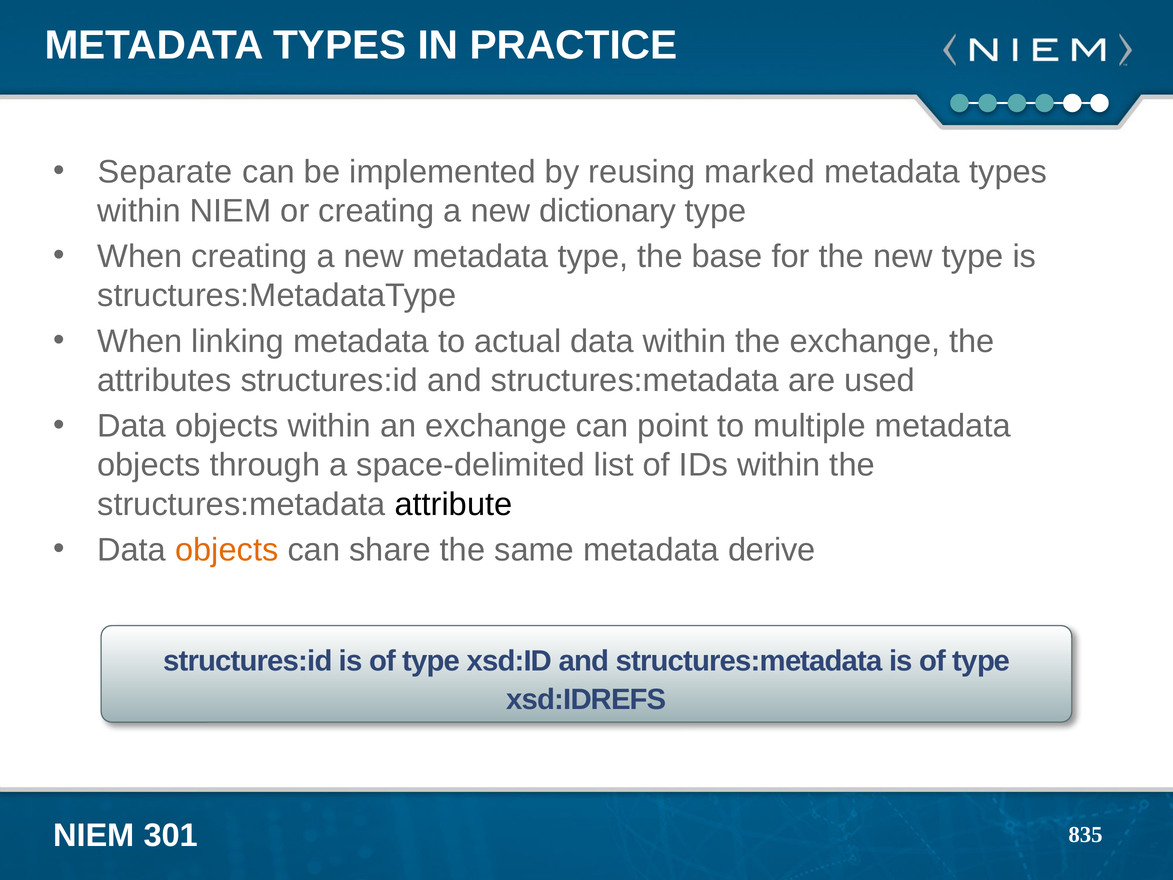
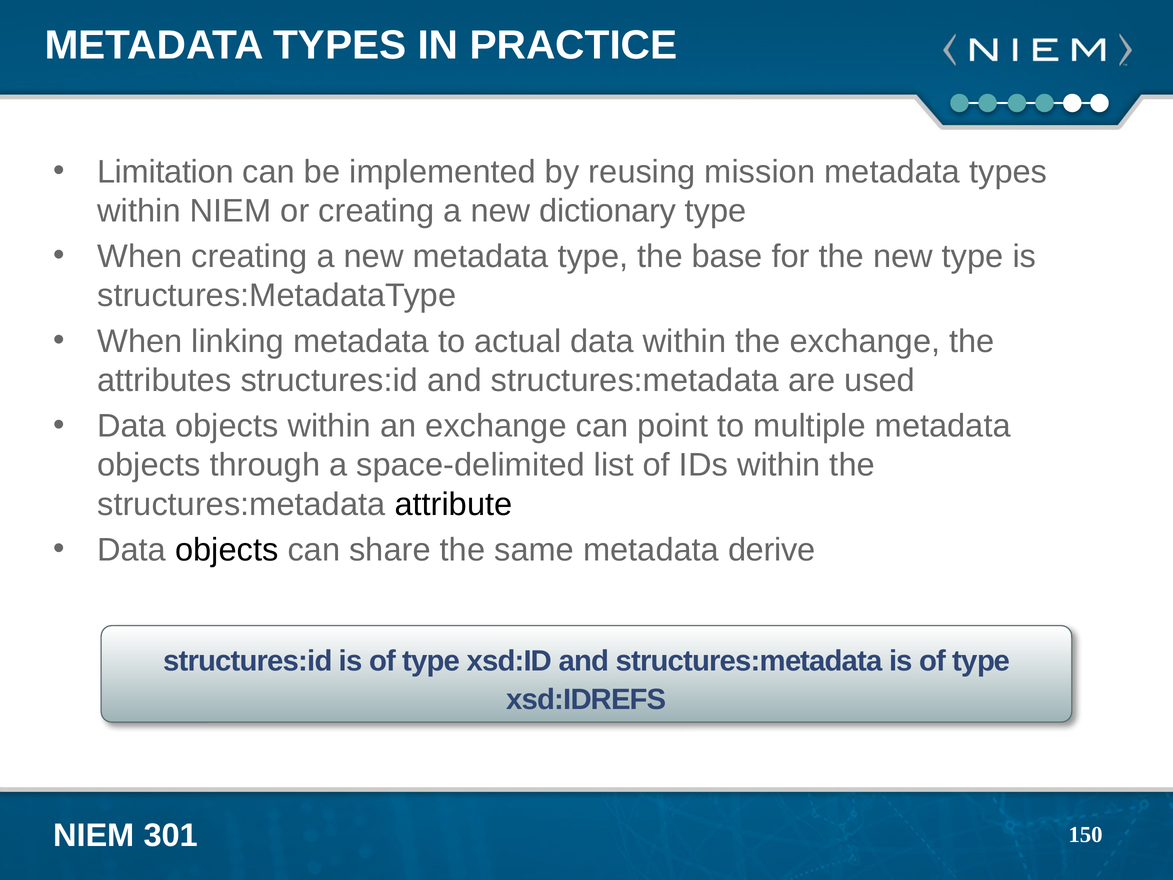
Separate: Separate -> Limitation (165, 172)
marked: marked -> mission (760, 172)
objects colour: orange -> black (227, 550)
835: 835 -> 150 (1086, 835)
